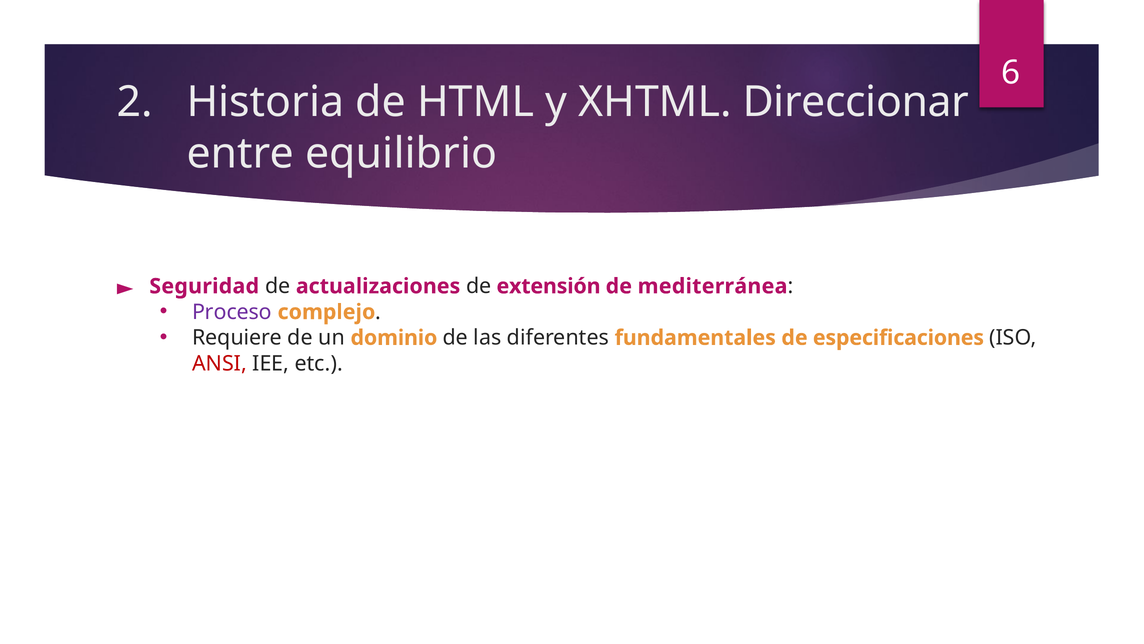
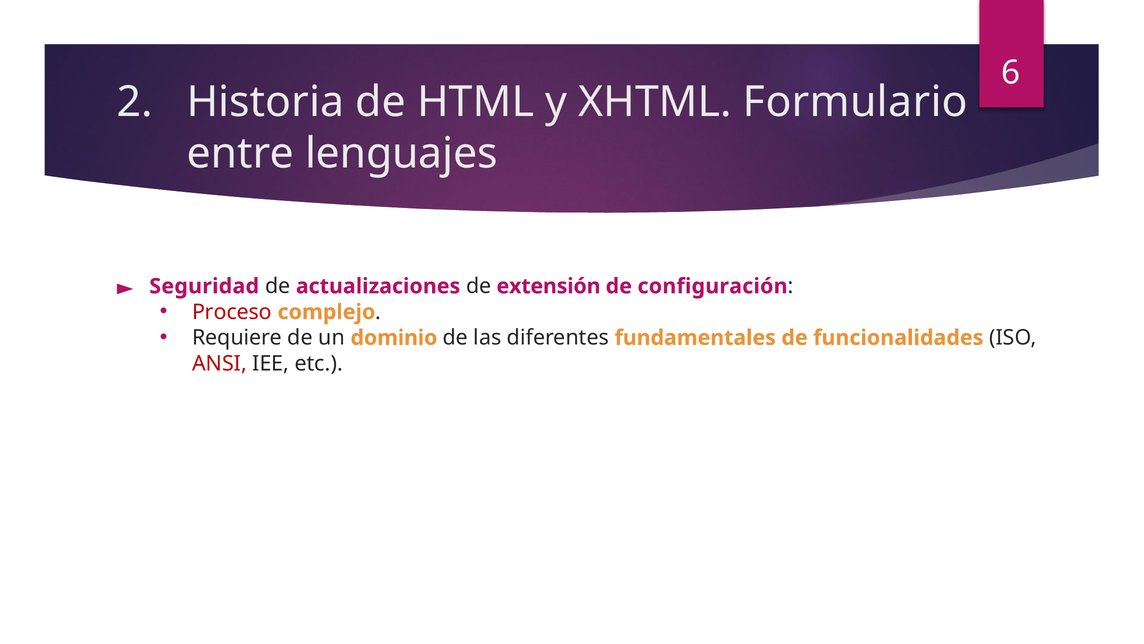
Direccionar: Direccionar -> Formulario (855, 102)
equilibrio: equilibrio -> lenguajes (401, 153)
mediterránea: mediterránea -> configuración (713, 286)
Proceso colour: purple -> red (232, 312)
especificaciones: especificaciones -> funcionalidades (898, 338)
